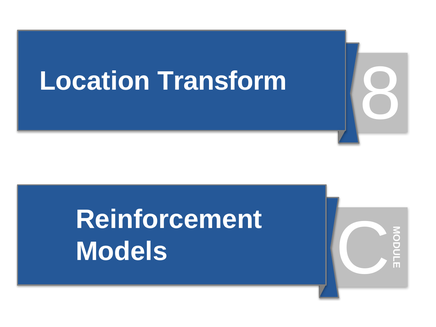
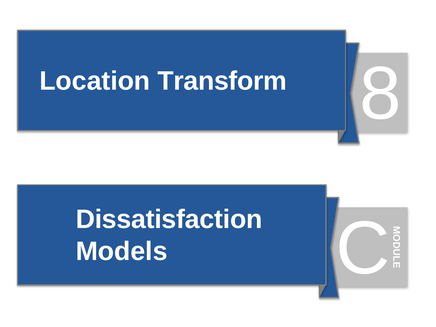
Reinforcement: Reinforcement -> Dissatisfaction (169, 219)
